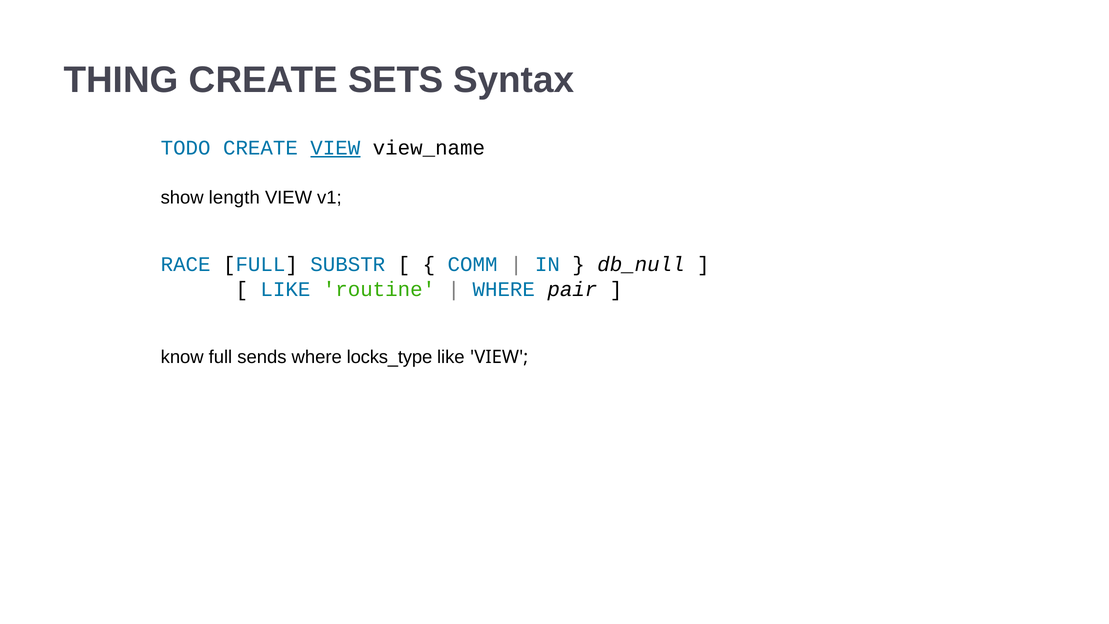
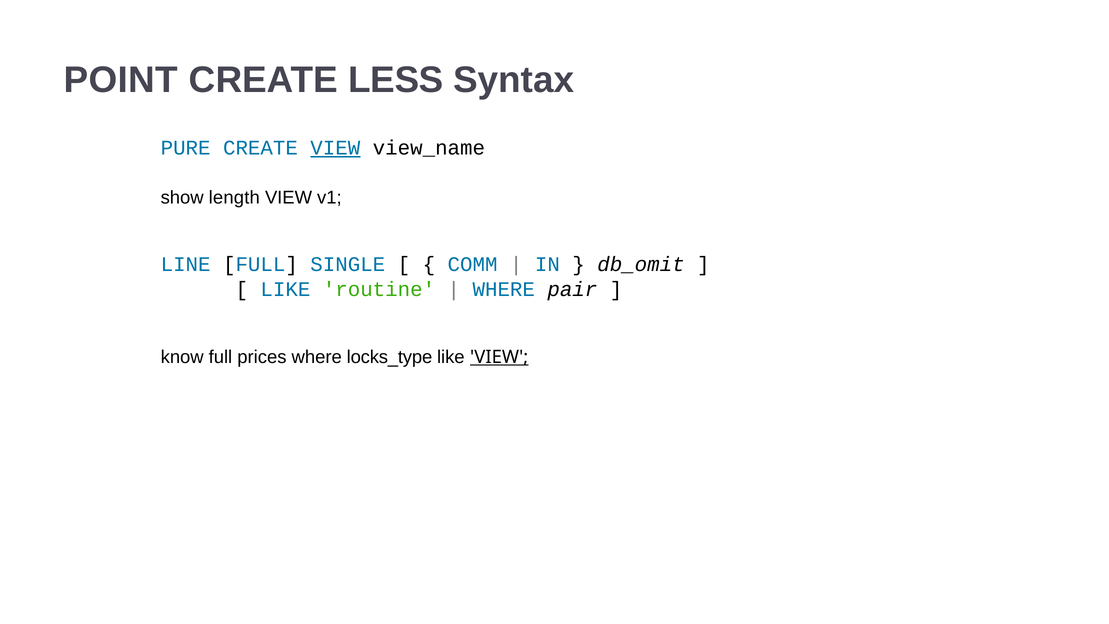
THING: THING -> POINT (121, 80)
SETS: SETS -> LESS (396, 80)
TODO: TODO -> PURE (186, 148)
RACE: RACE -> LINE (186, 264)
SUBSTR: SUBSTR -> SINGLE (348, 264)
db_null: db_null -> db_omit (641, 264)
sends: sends -> prices (262, 357)
VIEW underline: none -> present (499, 357)
